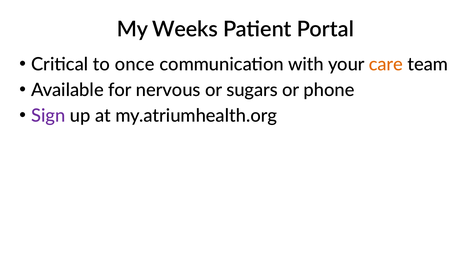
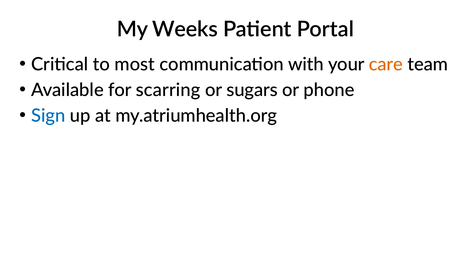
once: once -> most (135, 64)
nervous: nervous -> scarring (168, 90)
Sign colour: purple -> blue (48, 116)
